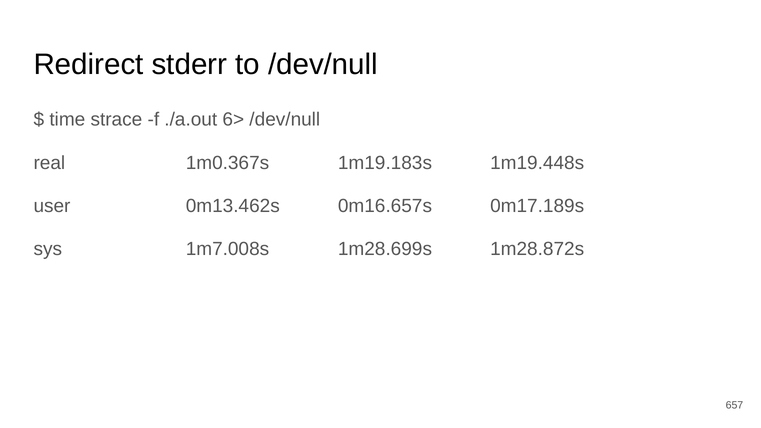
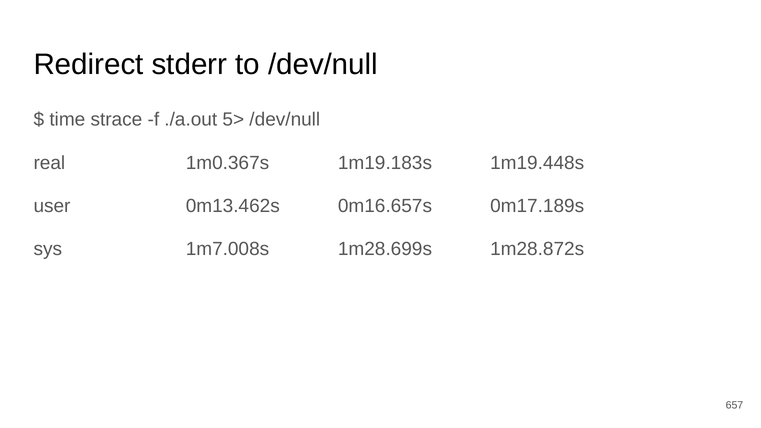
6>: 6> -> 5> (233, 120)
